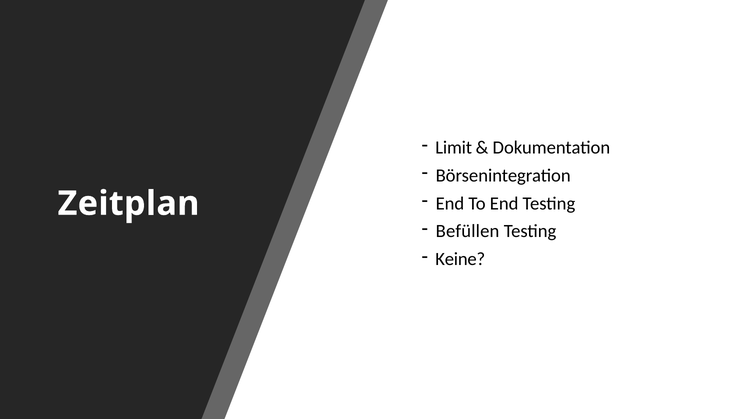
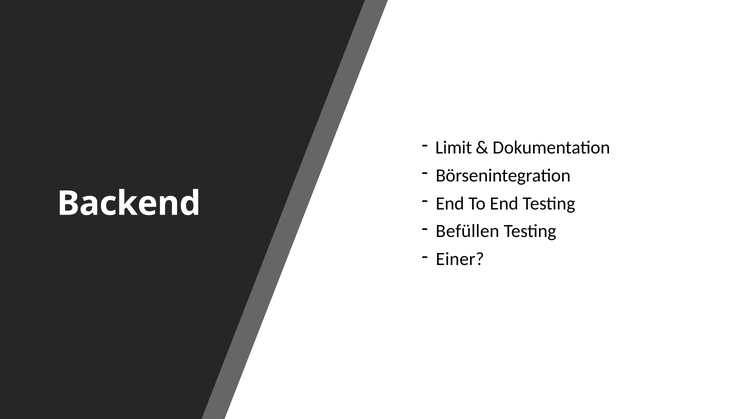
Zeitplan: Zeitplan -> Backend (129, 203)
Keine: Keine -> Einer (460, 259)
